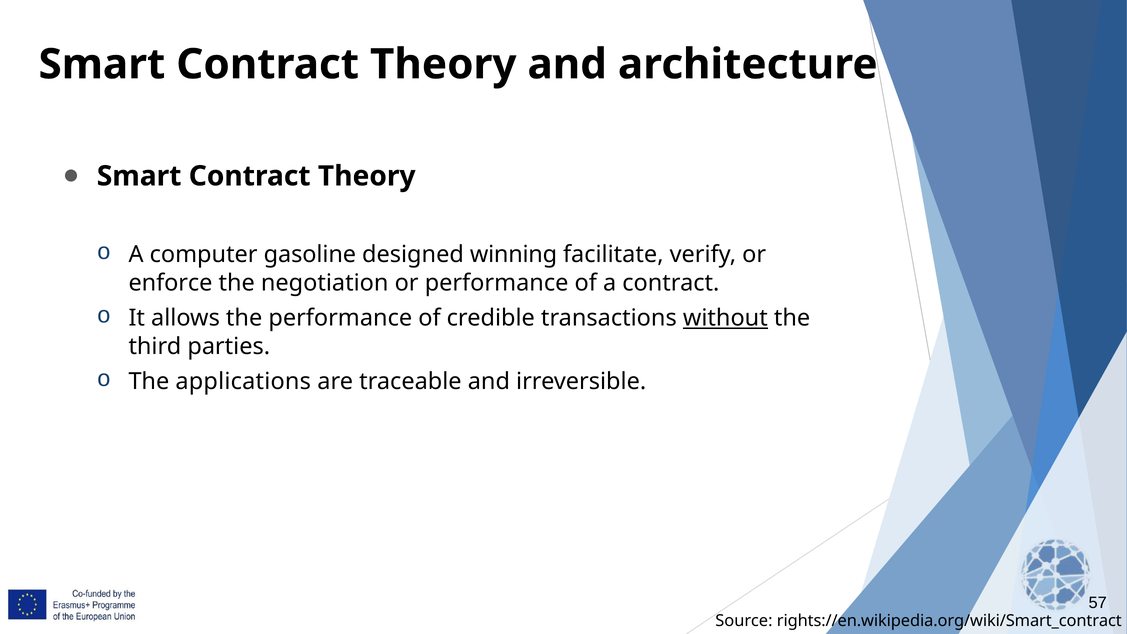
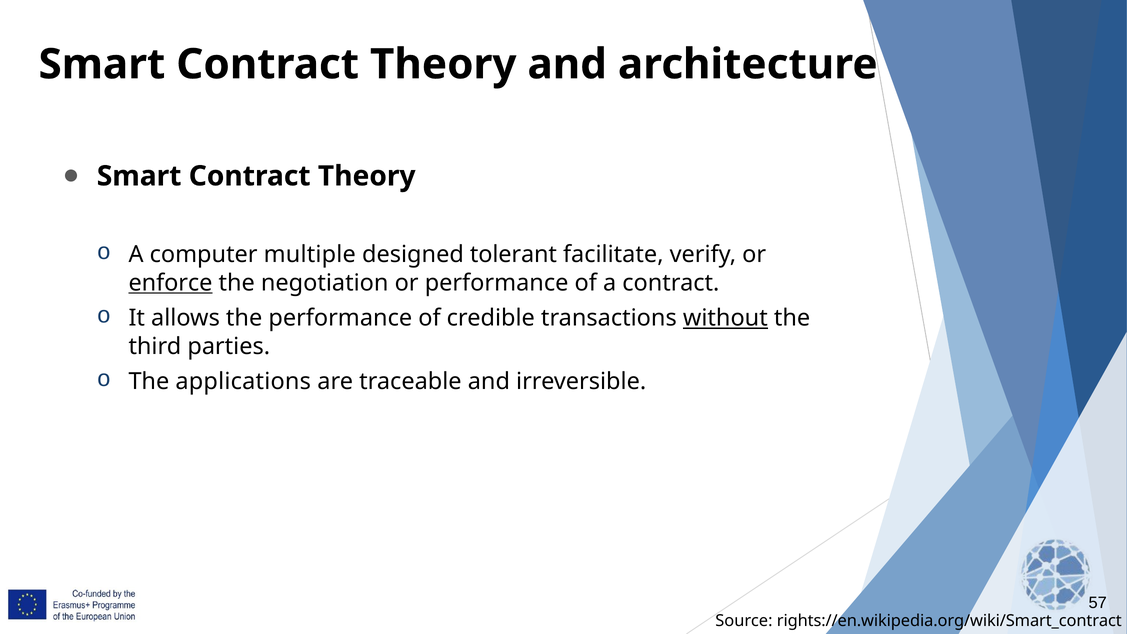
gasoline: gasoline -> multiple (310, 255)
winning: winning -> tolerant (513, 255)
enforce underline: none -> present (170, 283)
